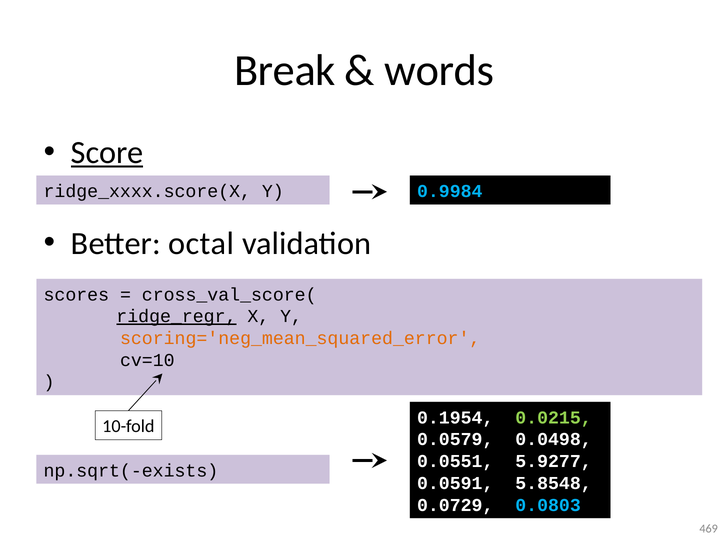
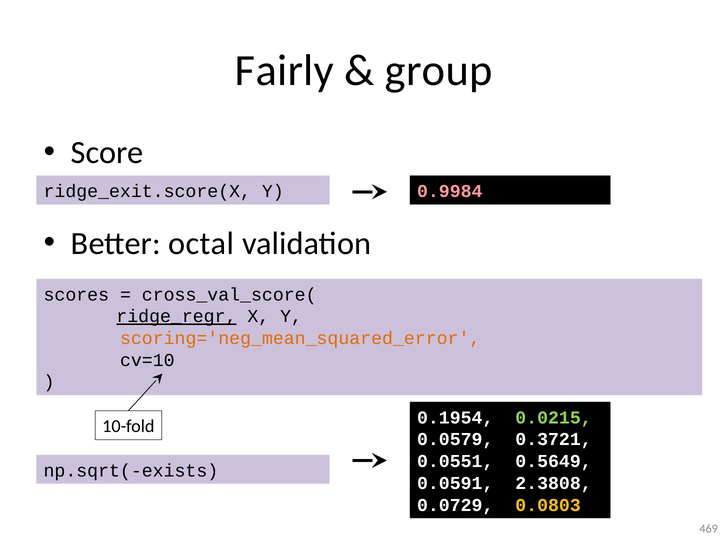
Break: Break -> Fairly (285, 70)
words: words -> group (439, 70)
Score underline: present -> none (107, 153)
ridge_xxxx.score(X: ridge_xxxx.score(X -> ridge_exit.score(X (147, 191)
0.9984 colour: light blue -> pink (450, 191)
0.0498: 0.0498 -> 0.3721 (554, 439)
5.9277: 5.9277 -> 0.5649 (554, 461)
5.8548: 5.8548 -> 2.3808 (554, 483)
0.0803 colour: light blue -> yellow (548, 505)
